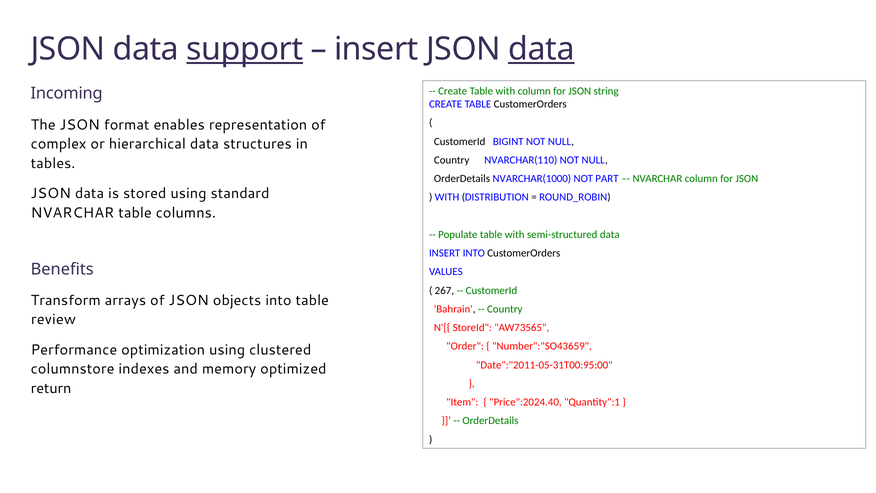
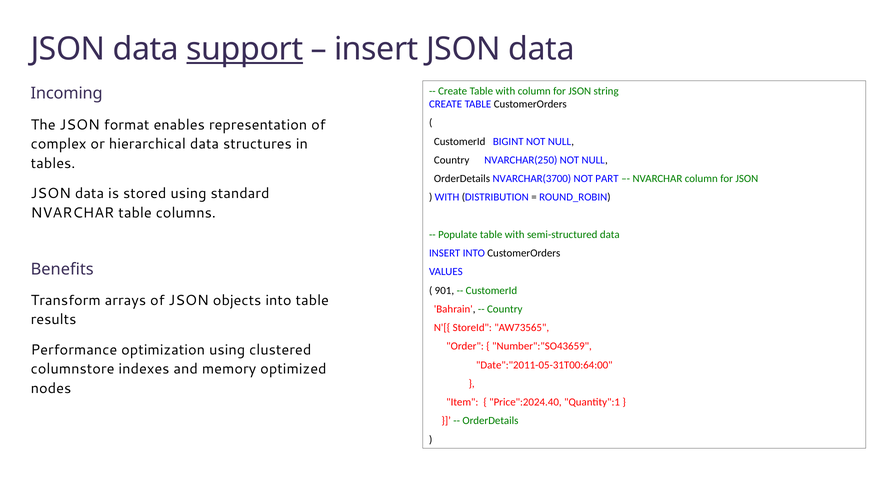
data underline: present -> none (541, 49)
NVARCHAR(110: NVARCHAR(110 -> NVARCHAR(250 (521, 160)
NVARCHAR(1000: NVARCHAR(1000 -> NVARCHAR(3700 (532, 179)
267: 267 -> 901 (444, 290)
review: review -> results (54, 319)
Date":"2011-05-31T00:95:00: Date":"2011-05-31T00:95:00 -> Date":"2011-05-31T00:64:00 (544, 365)
return: return -> nodes (51, 388)
